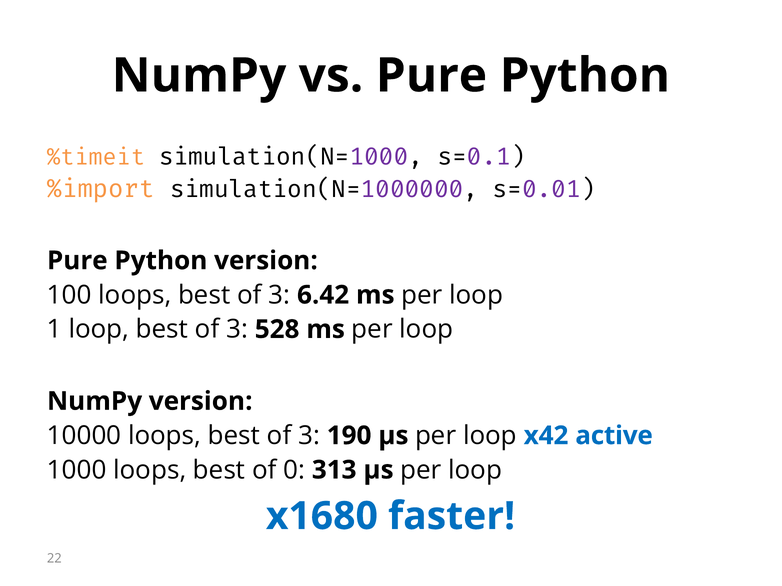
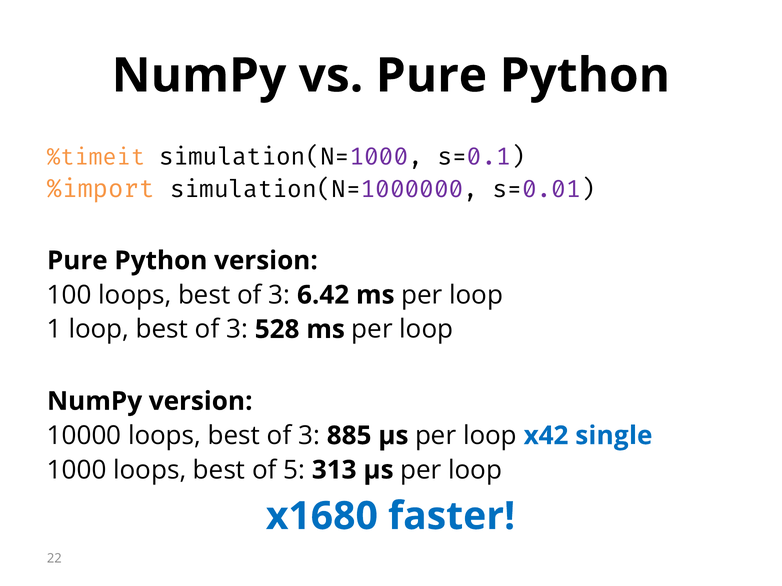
190: 190 -> 885 (349, 436)
active: active -> single (614, 436)
0: 0 -> 5 (294, 470)
